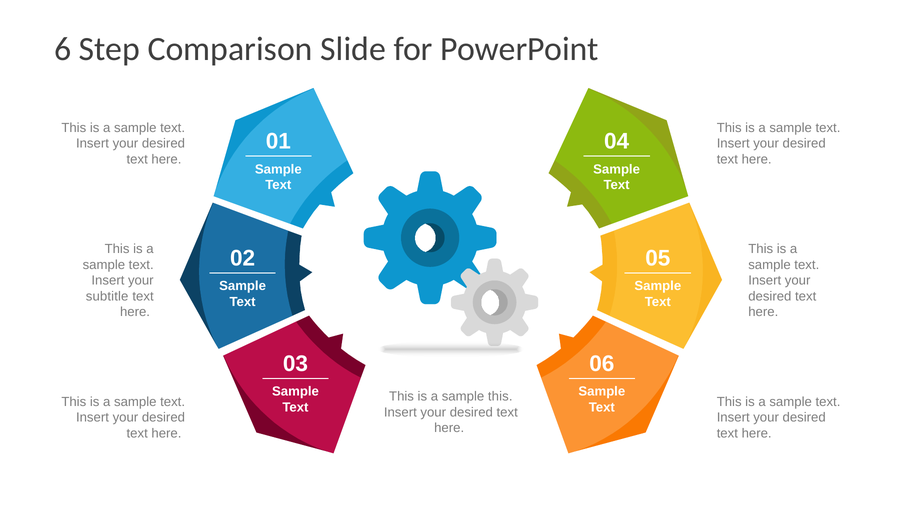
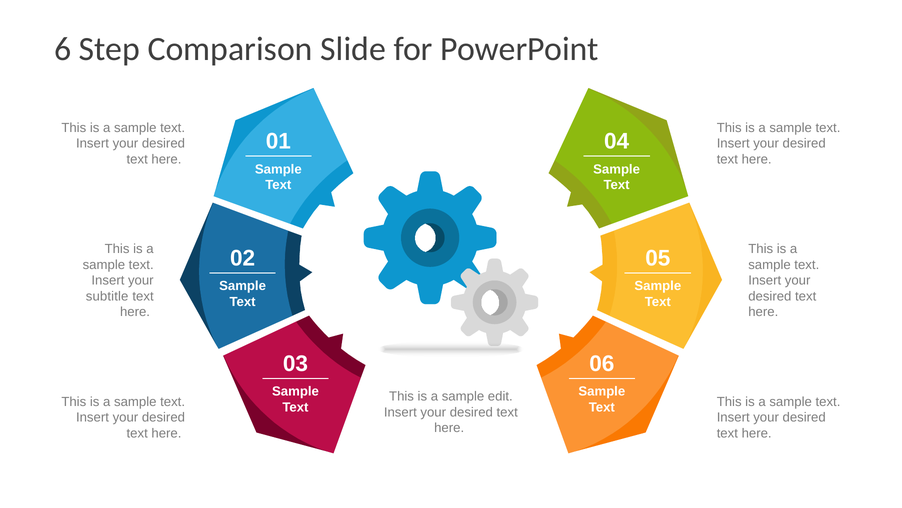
sample this: this -> edit (500, 396)
